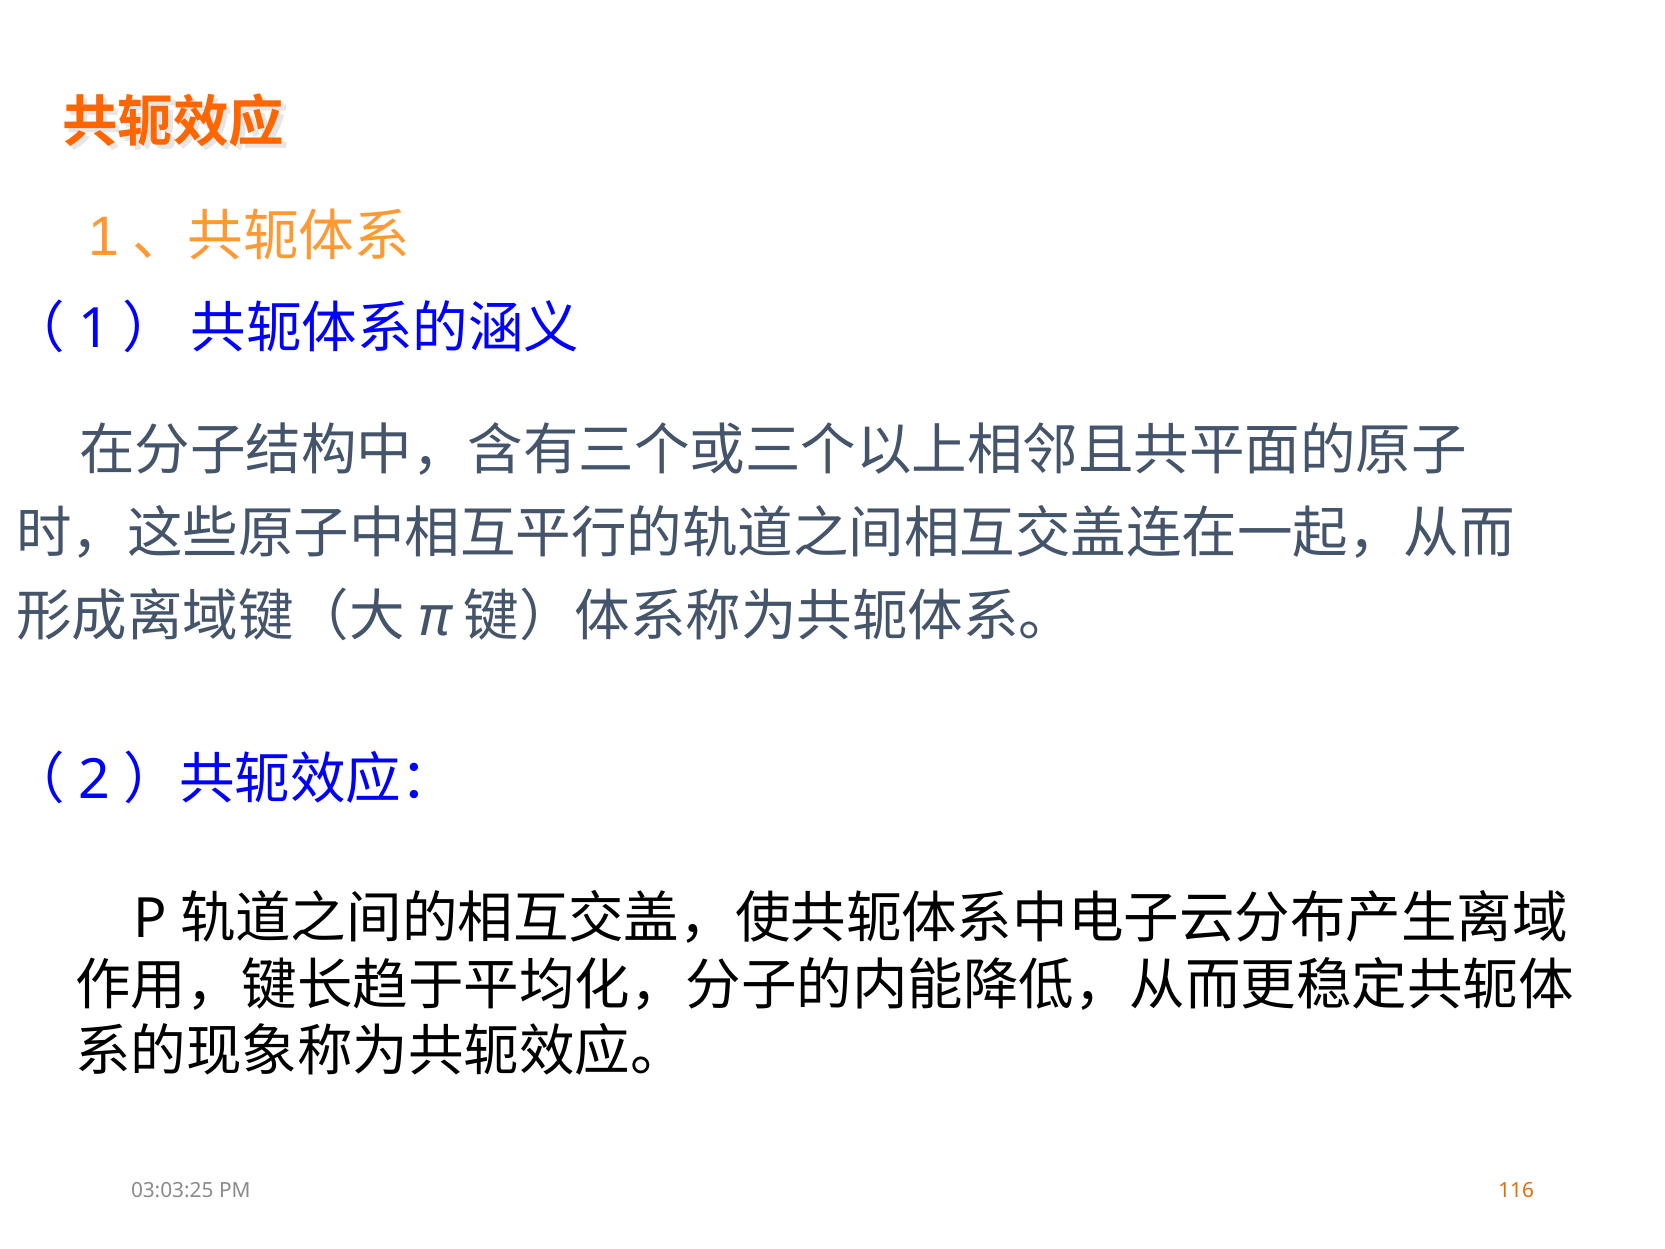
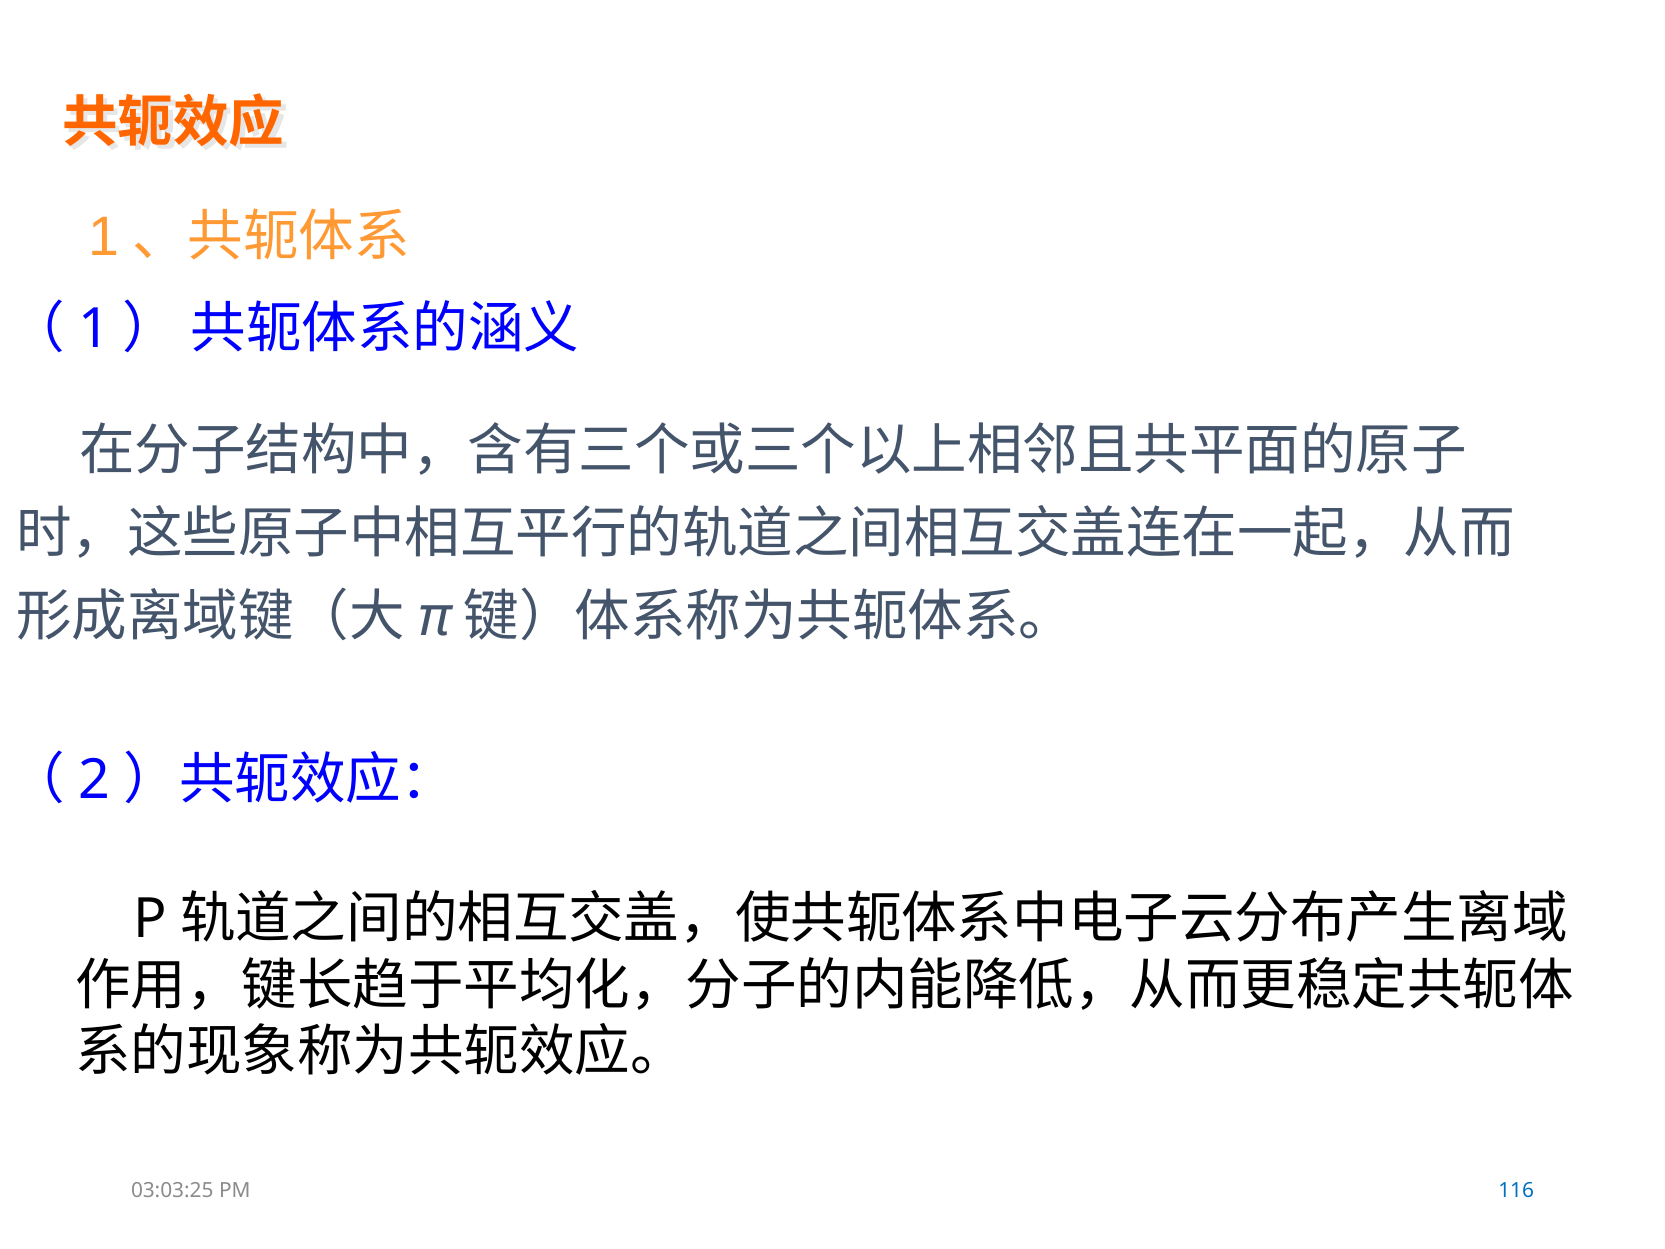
116 colour: orange -> blue (1516, 1190)
